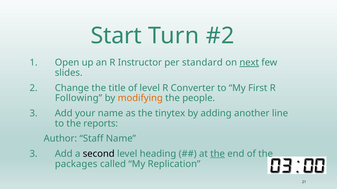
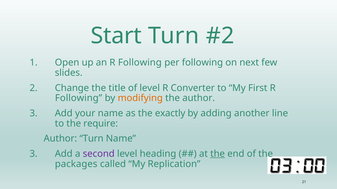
an R Instructor: Instructor -> Following (140, 63)
per standard: standard -> following (202, 63)
next underline: present -> none (249, 63)
the people: people -> author (199, 98)
tinytex: tinytex -> exactly (170, 114)
reports: reports -> require (101, 124)
Author Staff: Staff -> Turn (91, 139)
second colour: black -> purple (99, 154)
